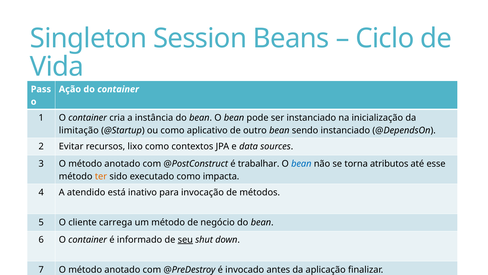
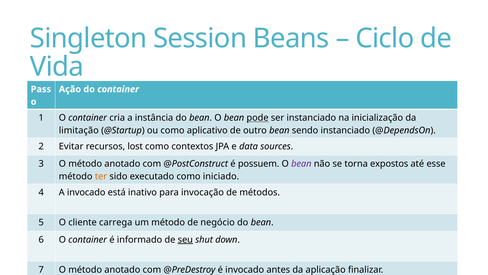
pode underline: none -> present (258, 118)
lixo: lixo -> lost (135, 146)
trabalhar: trabalhar -> possuem (259, 164)
bean colour: blue -> purple (301, 164)
atributos: atributos -> expostos (389, 164)
impacta: impacta -> iniciado (221, 176)
A atendido: atendido -> invocado (86, 192)
